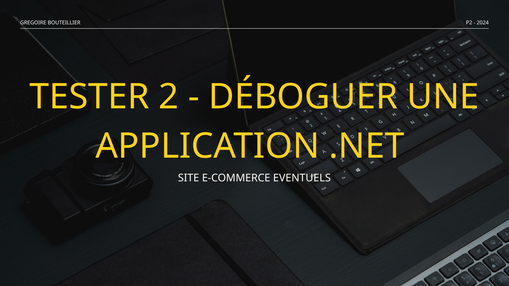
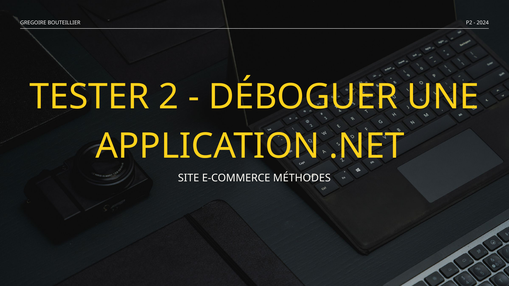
EVENTUELS: EVENTUELS -> MÉTHODES (302, 178)
